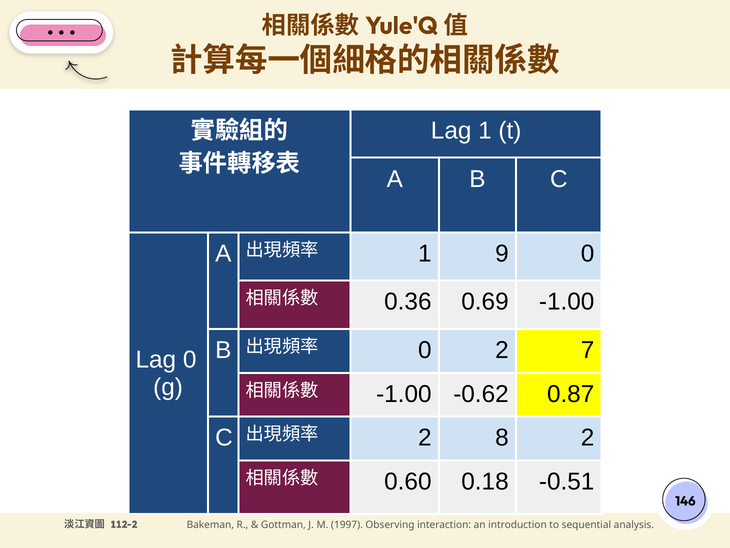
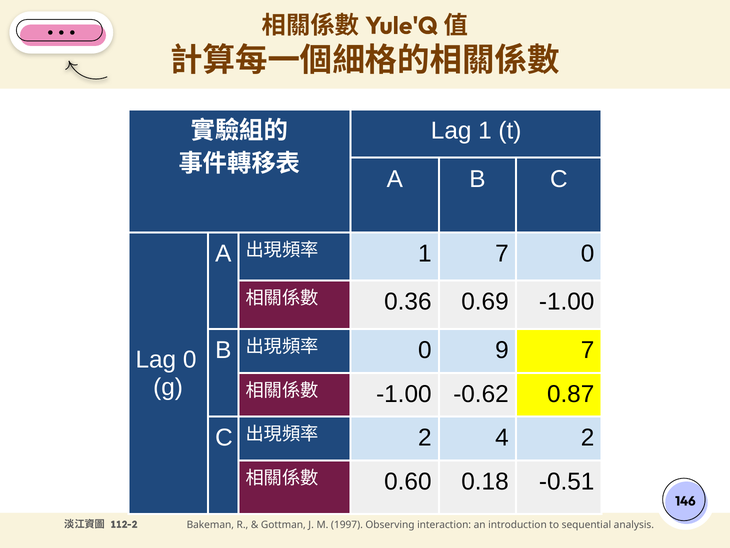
1 9: 9 -> 7 (502, 253)
0 2: 2 -> 9 (502, 350)
8: 8 -> 4 (502, 437)
